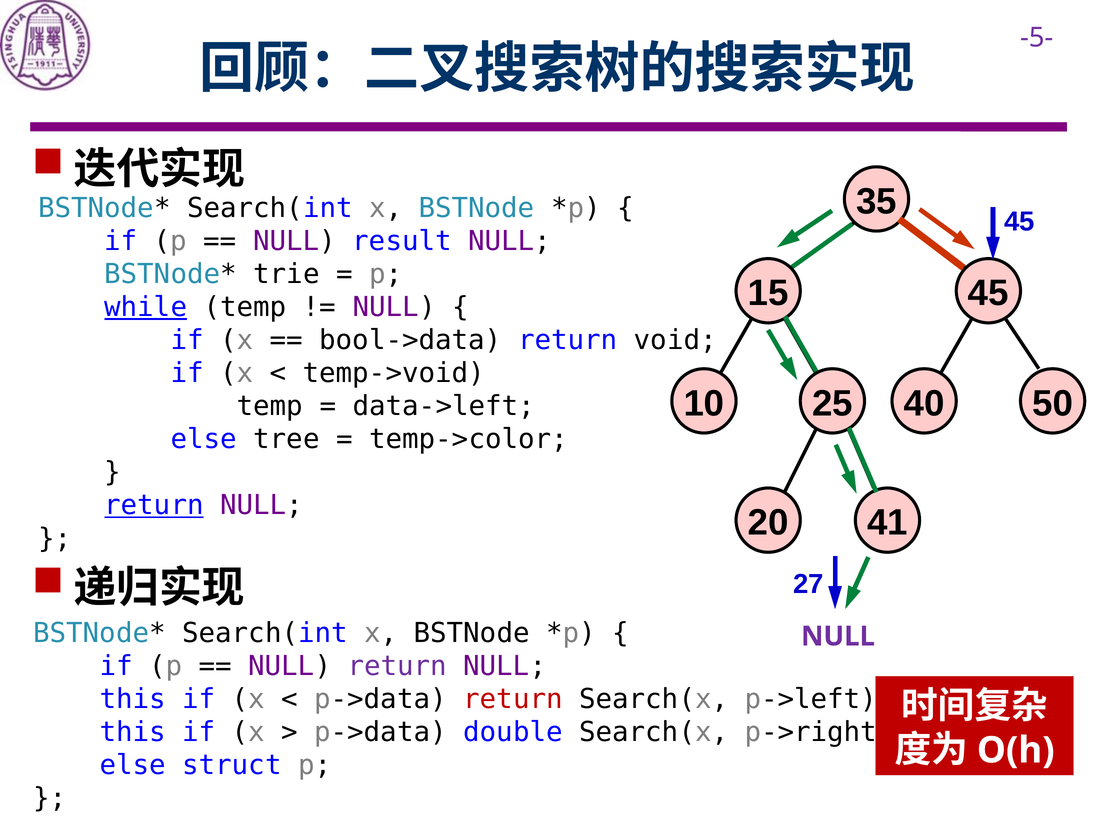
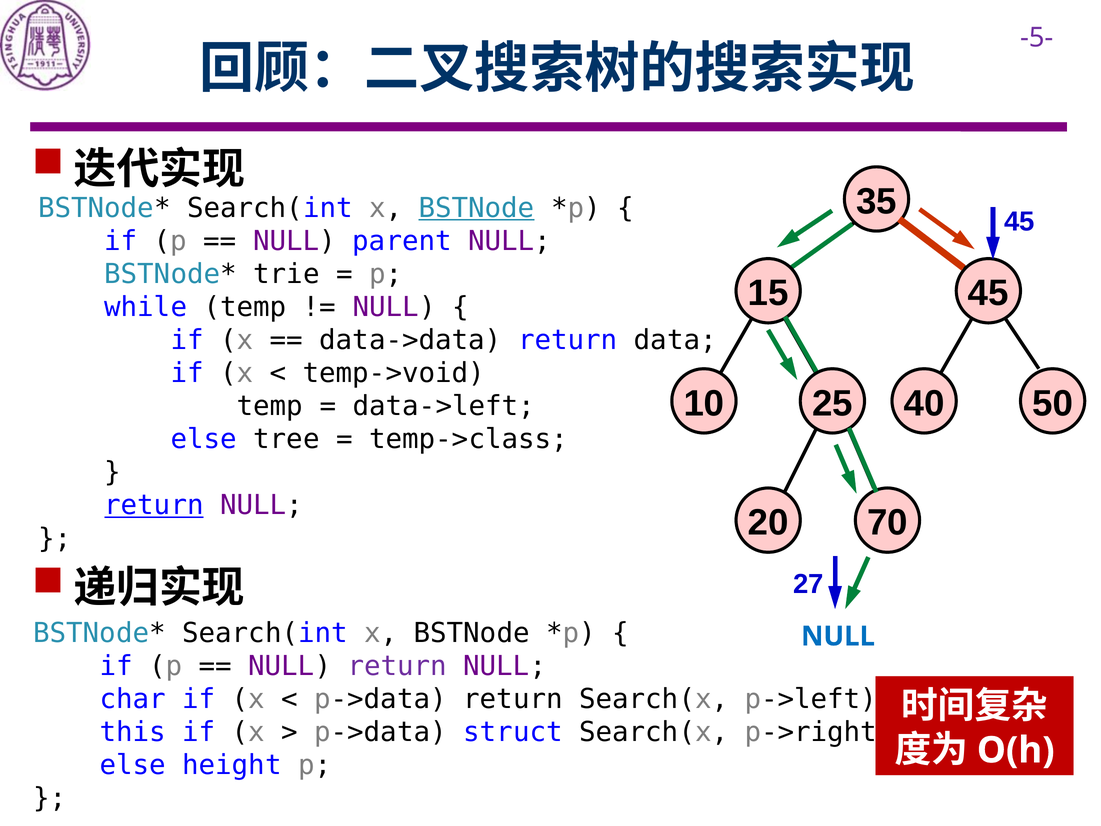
BSTNode underline: none -> present (477, 208)
result: result -> parent (402, 241)
while underline: present -> none (146, 307)
bool->data: bool->data -> data->data (410, 340)
void: void -> data (675, 340)
temp->color: temp->color -> temp->class (469, 439)
41: 41 -> 70 (887, 523)
NULL colour: purple -> blue (838, 636)
this: this -> char (133, 699)
return colour: red -> black (513, 699)
double: double -> struct (513, 732)
struct: struct -> height (232, 765)
